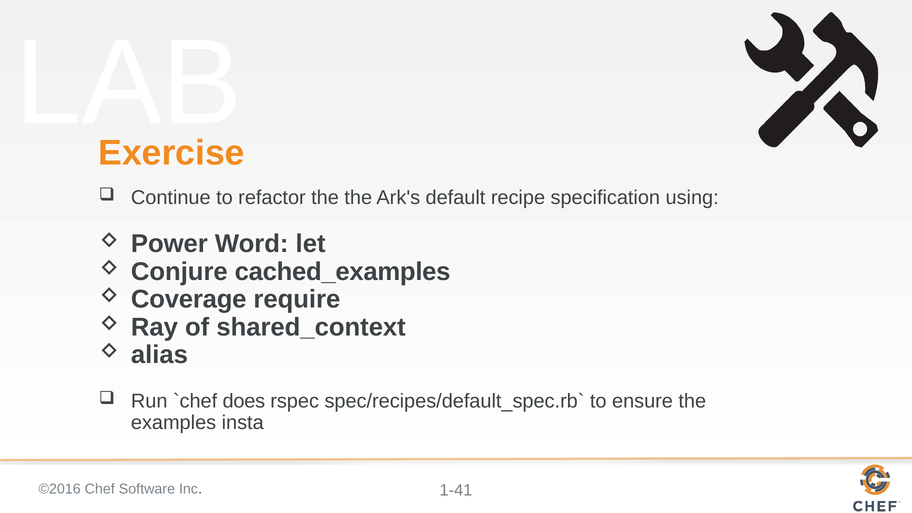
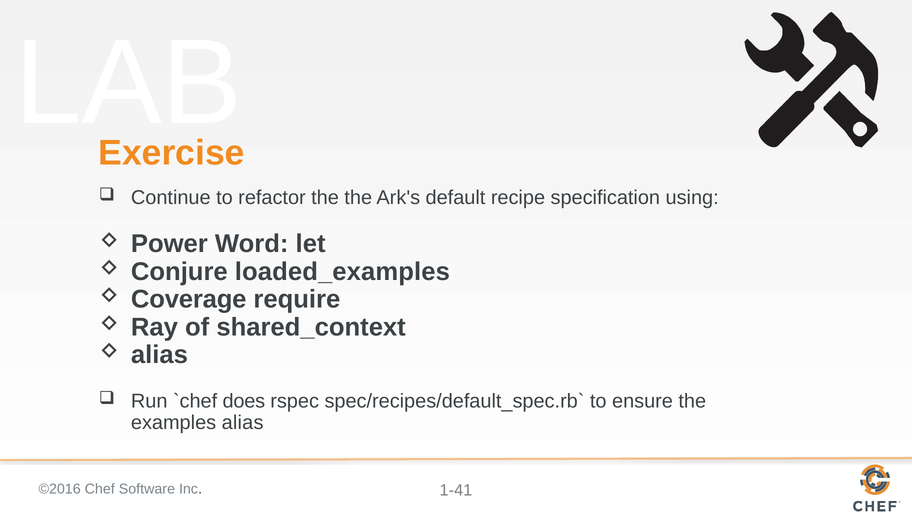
cached_examples: cached_examples -> loaded_examples (342, 272)
examples insta: insta -> alias (243, 423)
